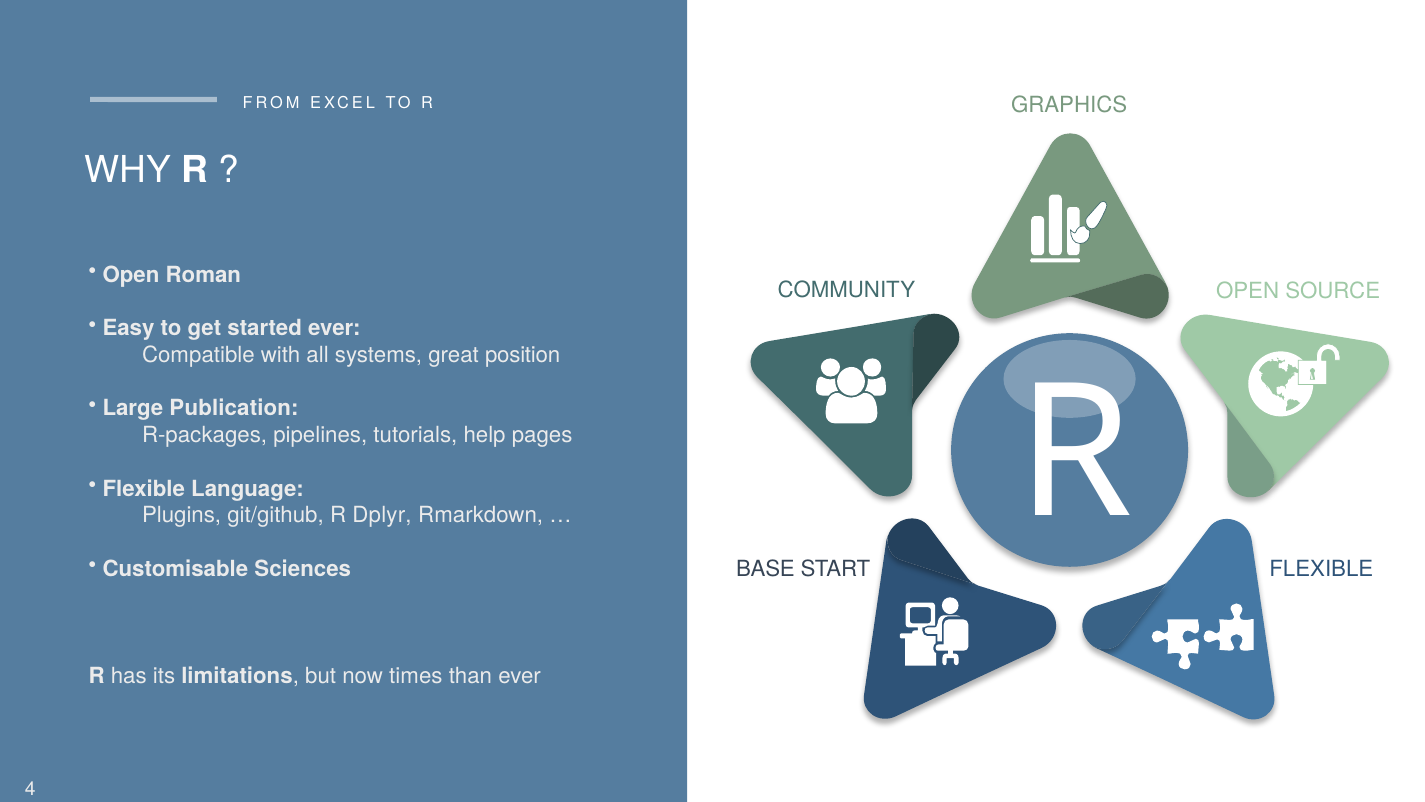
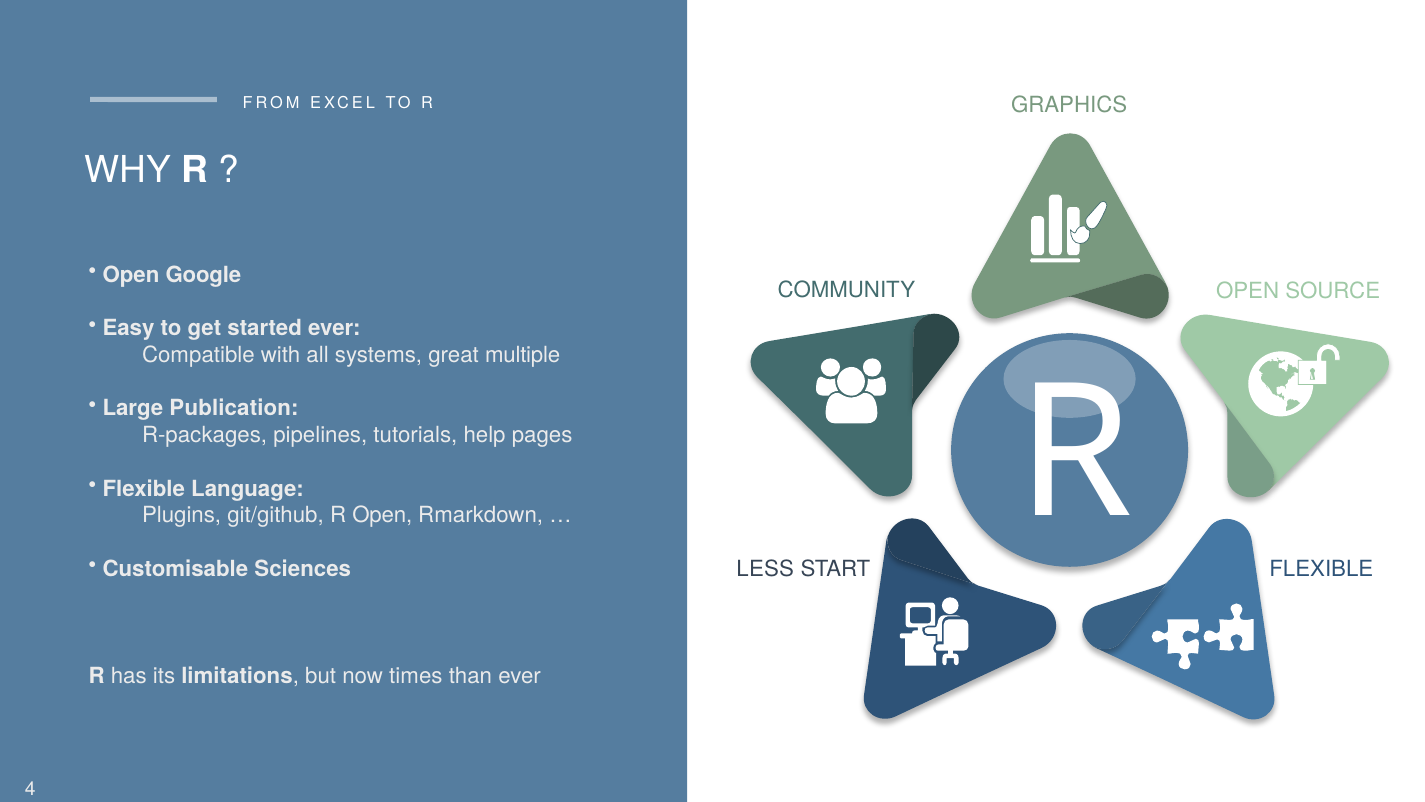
Roman: Roman -> Google (203, 275)
position: position -> multiple (523, 355)
R Dplyr: Dplyr -> Open (382, 515)
BASE: BASE -> LESS (765, 569)
